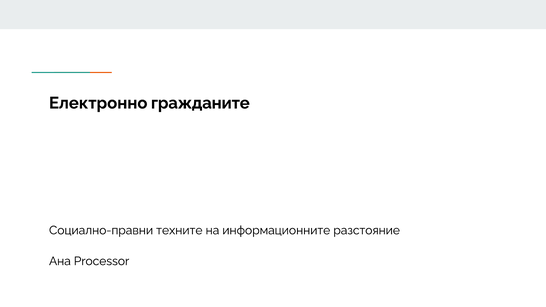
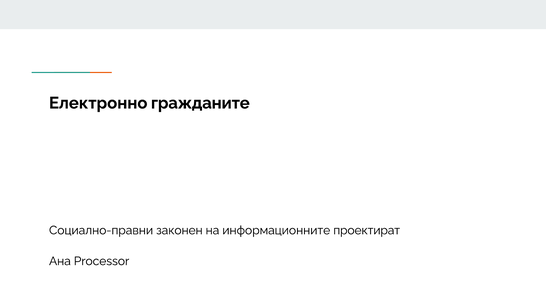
техните: техните -> законен (179, 230)
разстояние: разстояние -> проектират (367, 230)
